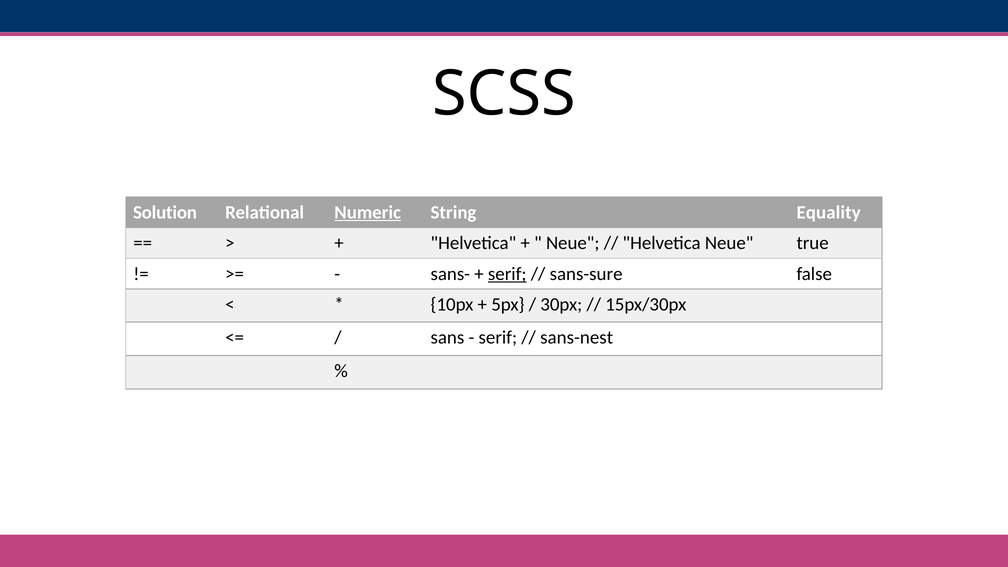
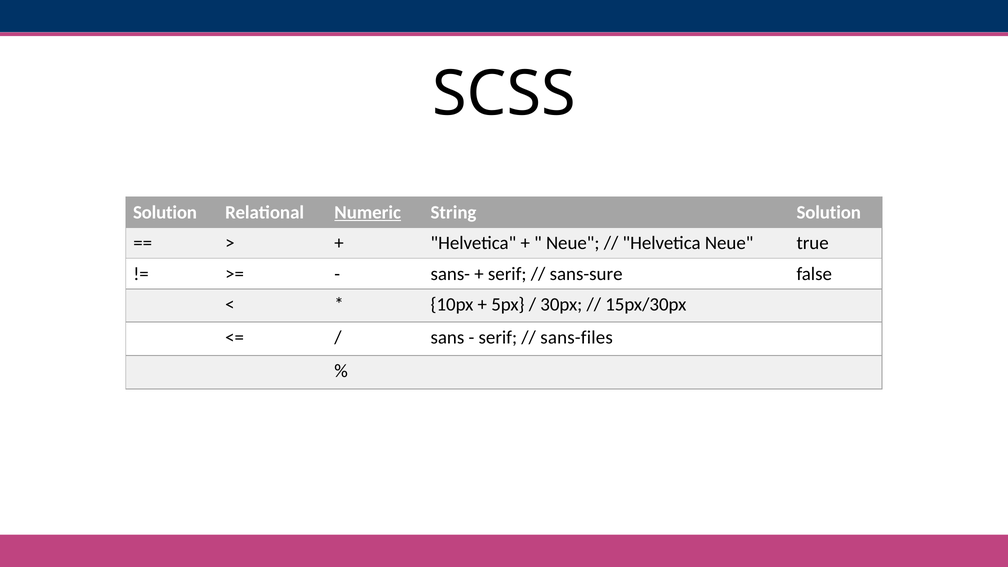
String Equality: Equality -> Solution (829, 212)
serif underline: present -> none (507, 274)
sans-nest: sans-nest -> sans-files (577, 338)
